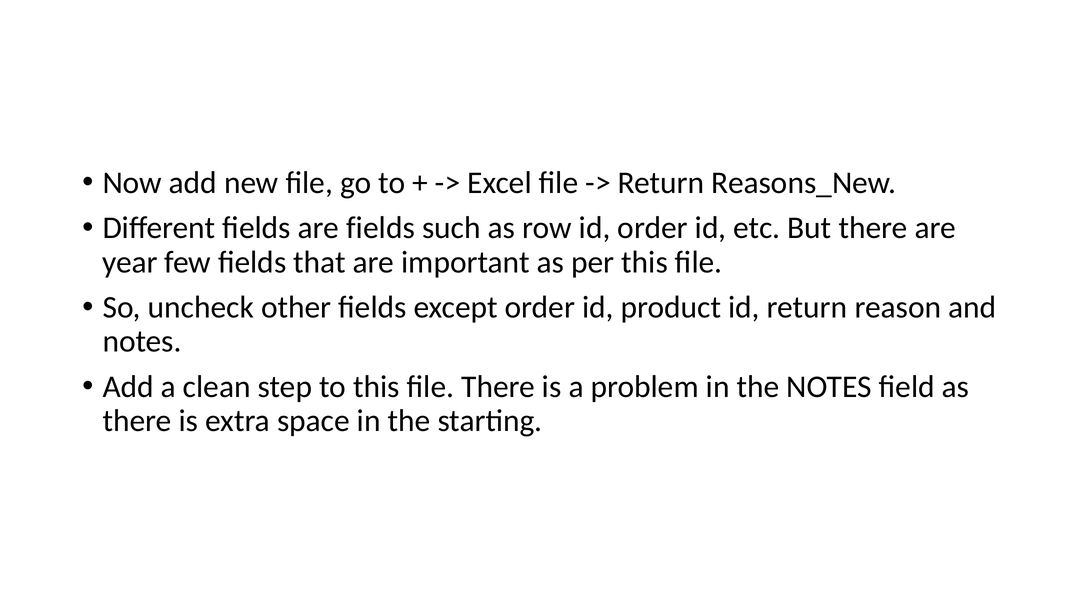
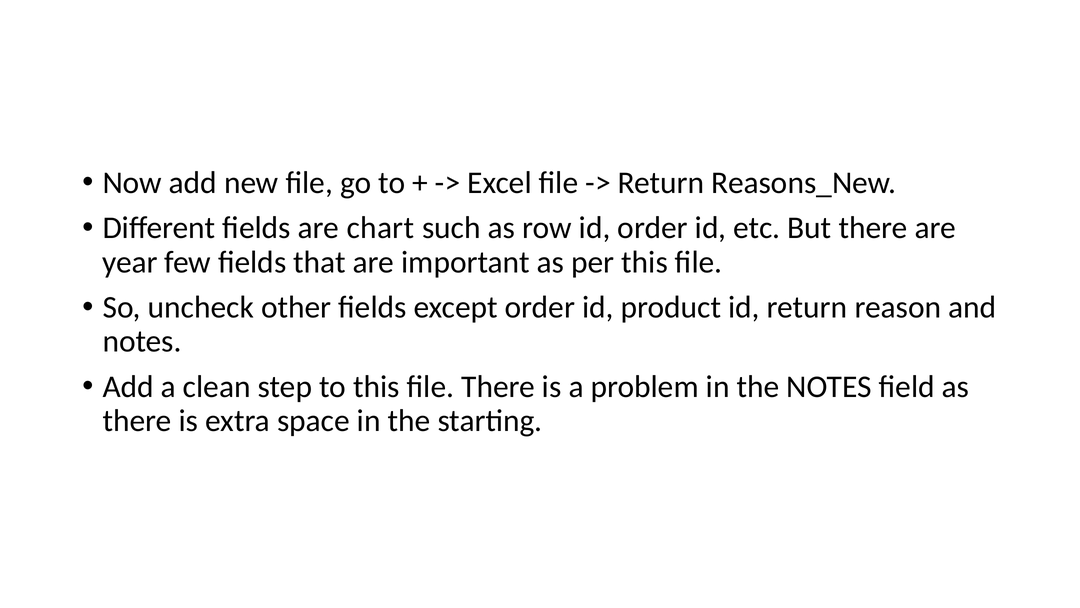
are fields: fields -> chart (380, 228)
